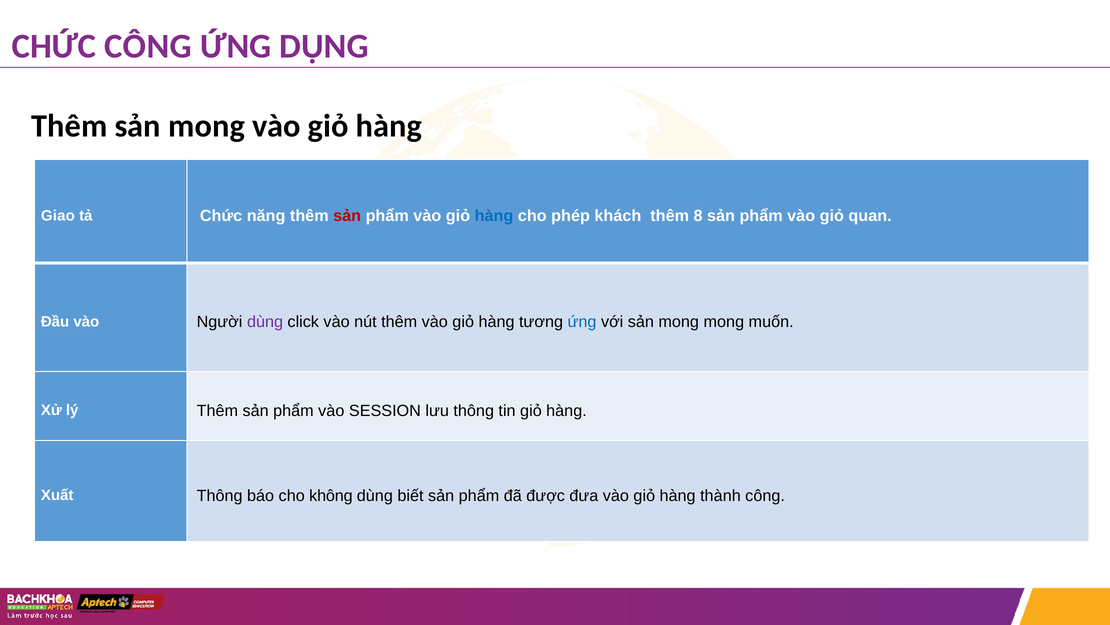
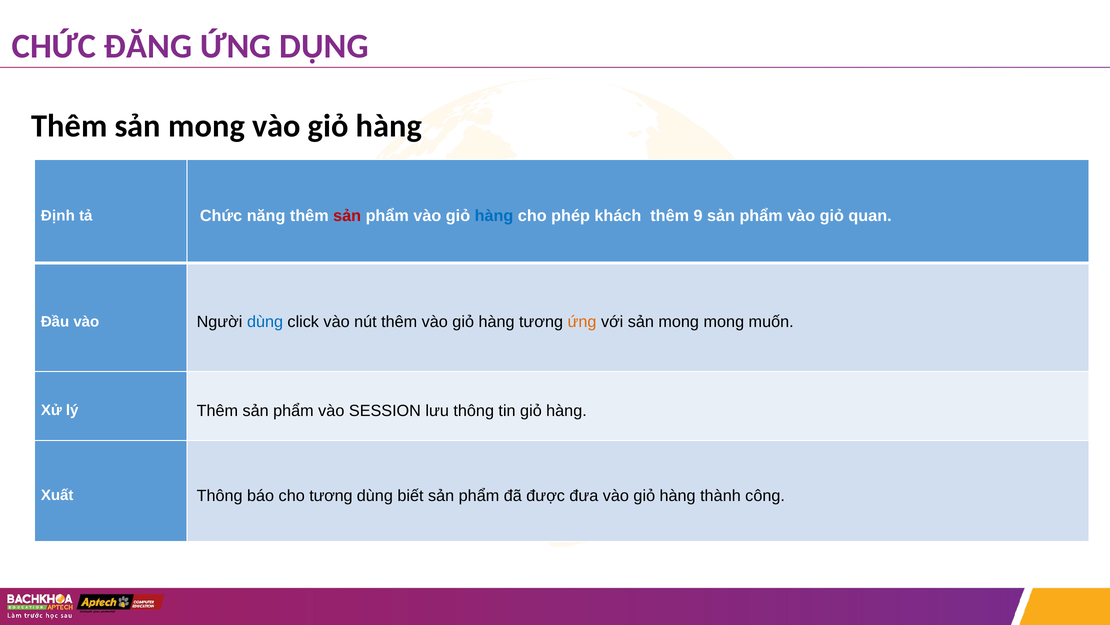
CHỨC CÔNG: CÔNG -> ĐĂNG (148, 46)
Giao: Giao -> Định (58, 215)
8: 8 -> 9 (698, 216)
dùng colour: purple -> blue (265, 322)
ứng colour: blue -> orange (582, 322)
cho không: không -> tương (331, 495)
